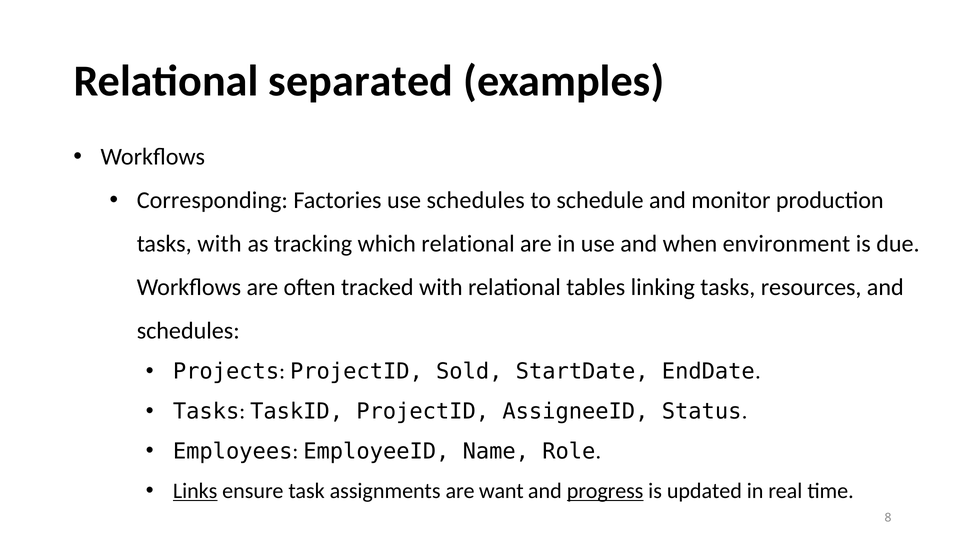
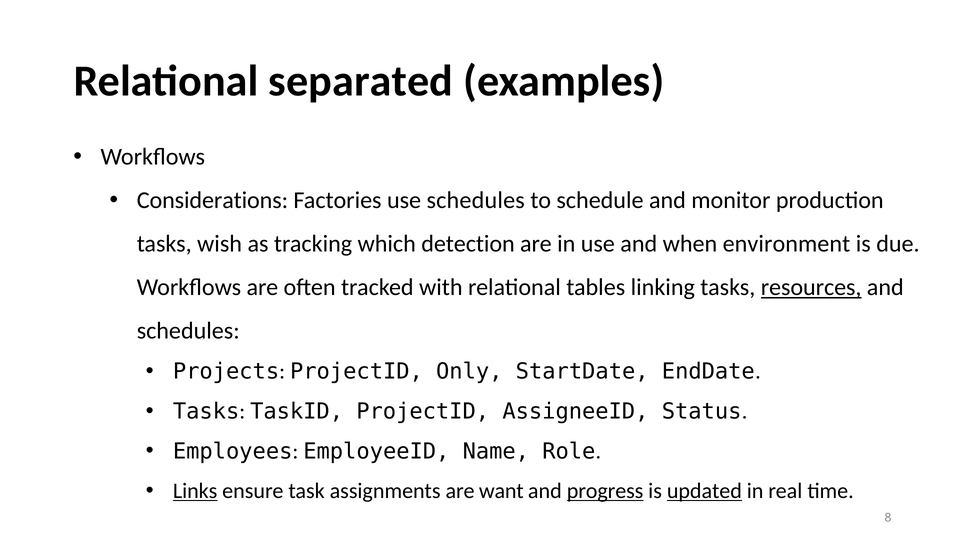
Corresponding: Corresponding -> Considerations (212, 200)
tasks with: with -> wish (220, 244)
which relational: relational -> detection (468, 244)
resources underline: none -> present (811, 287)
Sold: Sold -> Only (469, 372)
updated underline: none -> present (704, 491)
